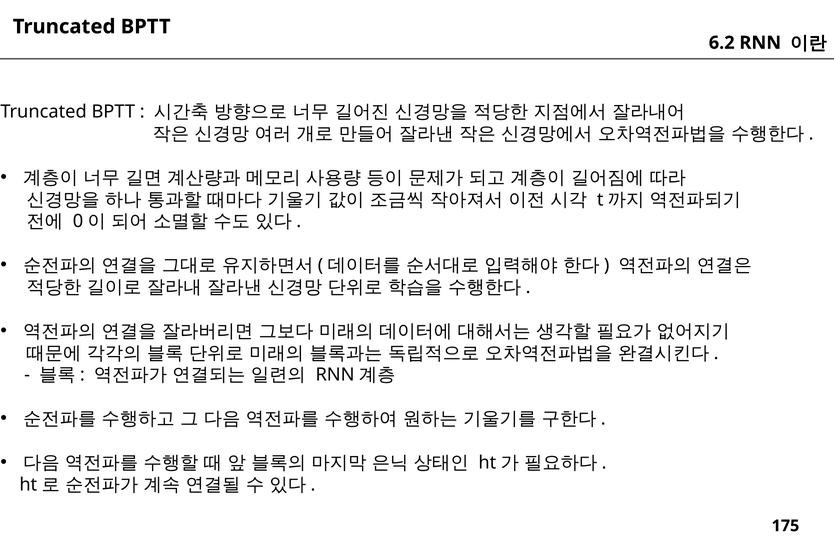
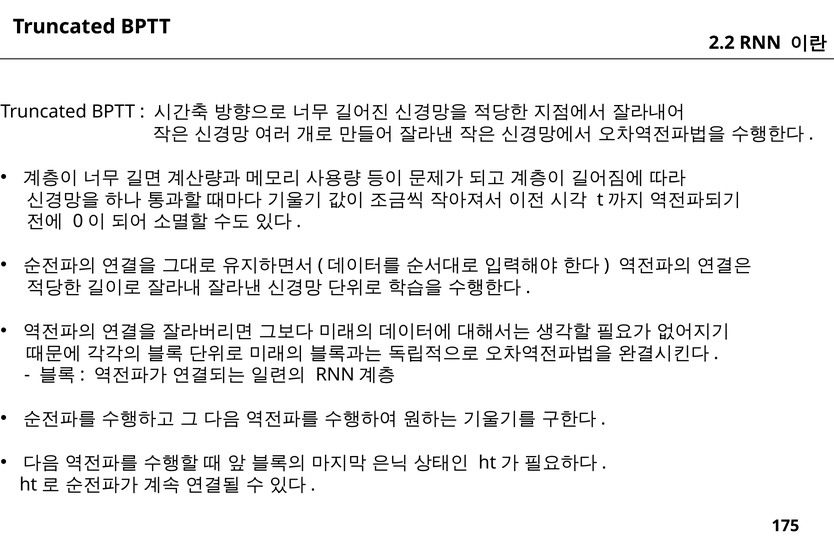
6.2: 6.2 -> 2.2 (722, 43)
